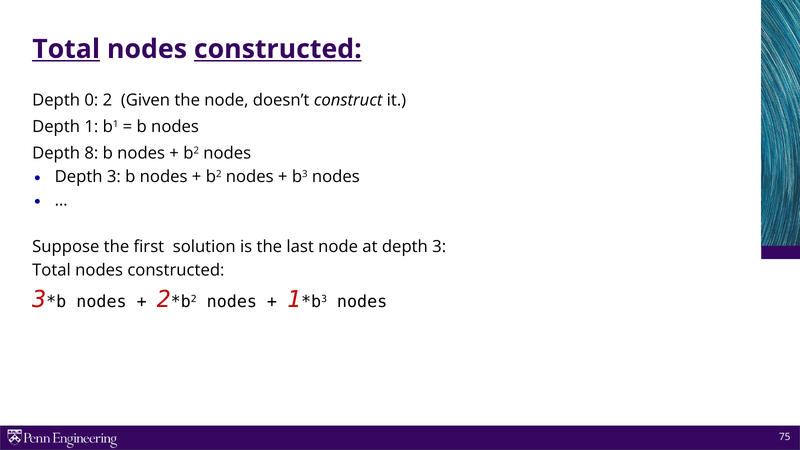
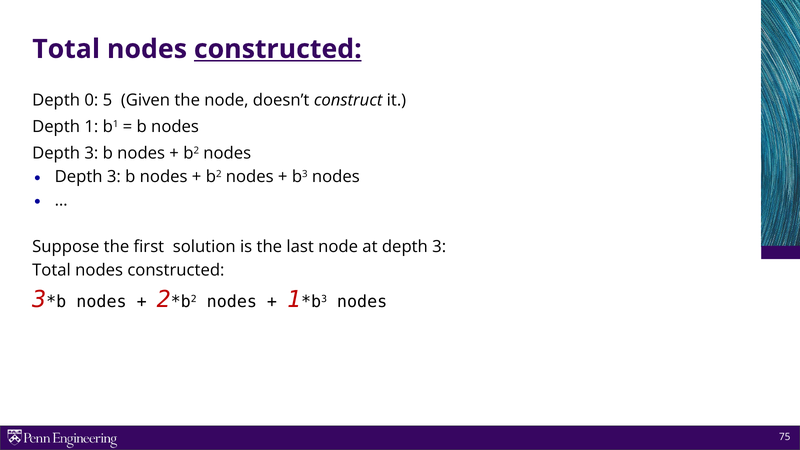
Total underline: present -> none (66, 49)
0 2: 2 -> 5 (107, 100)
8: 8 -> 3 (91, 153)
